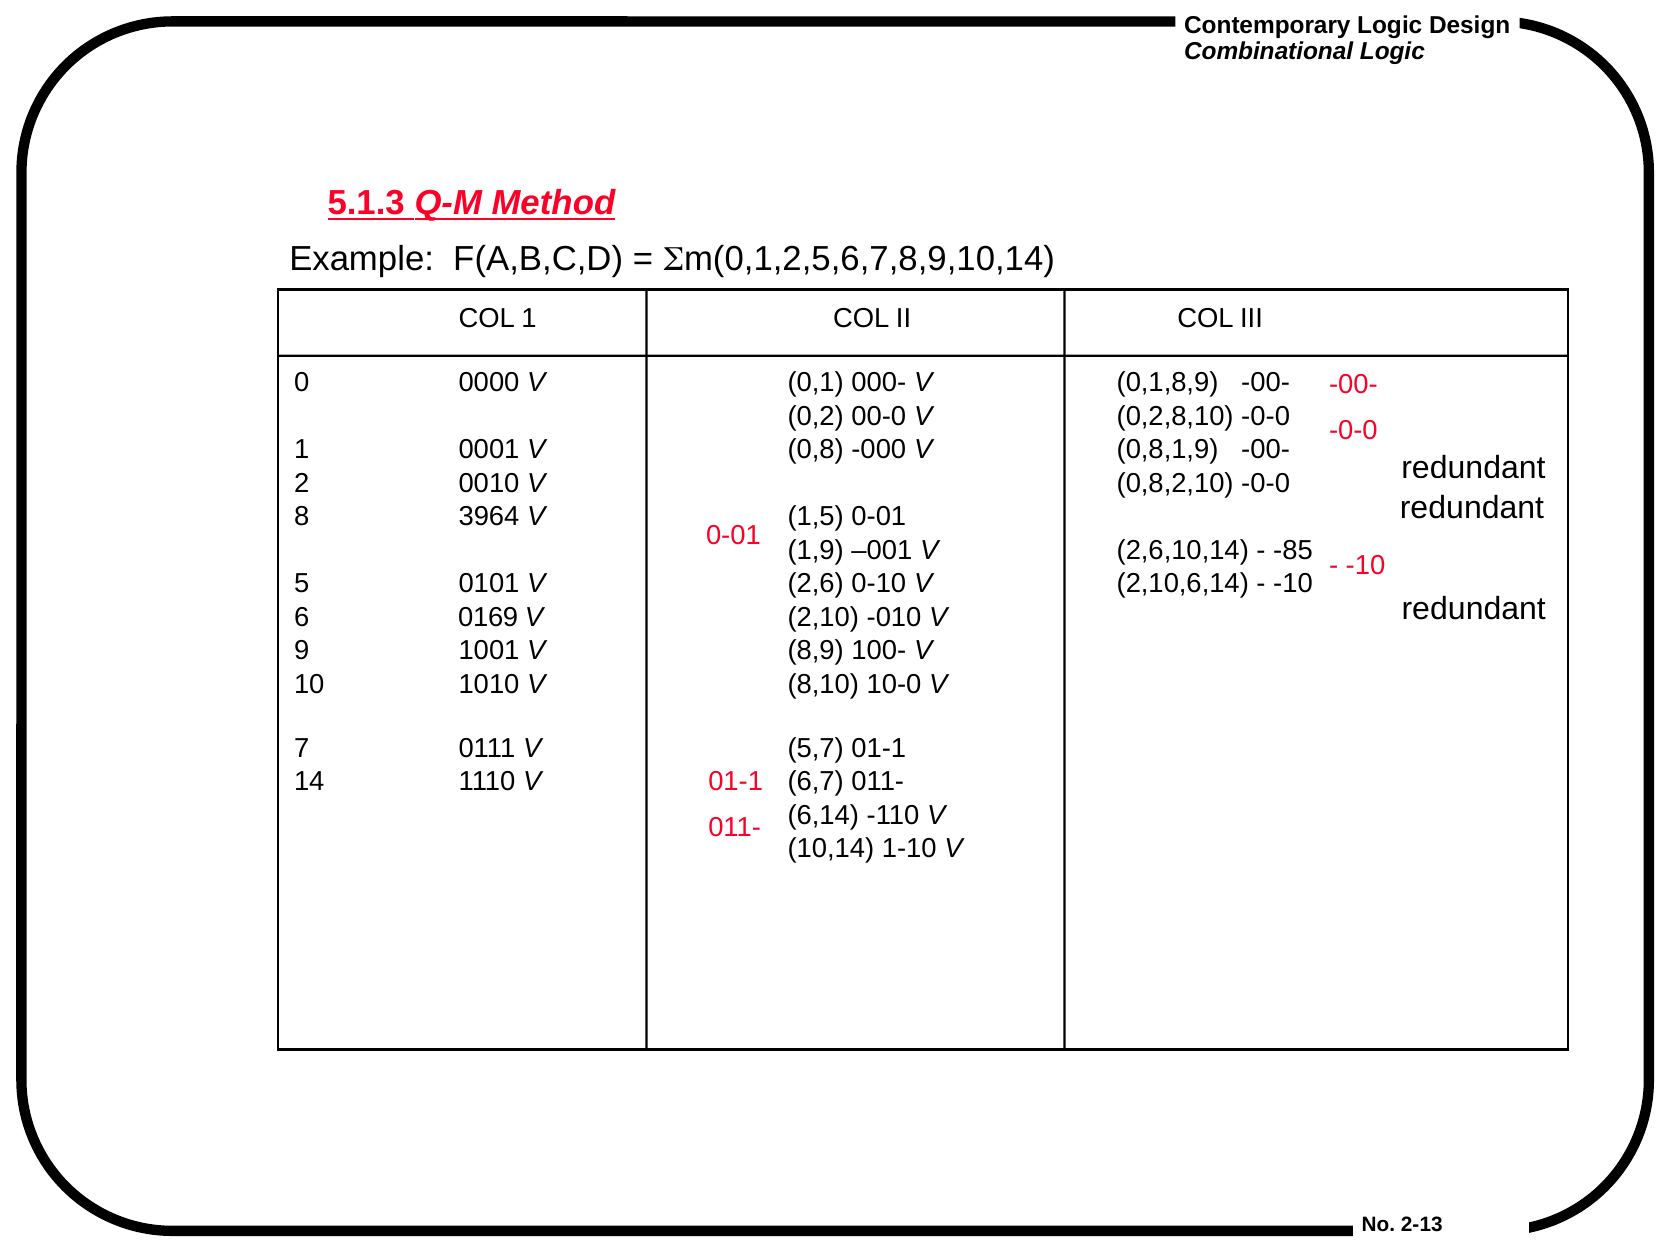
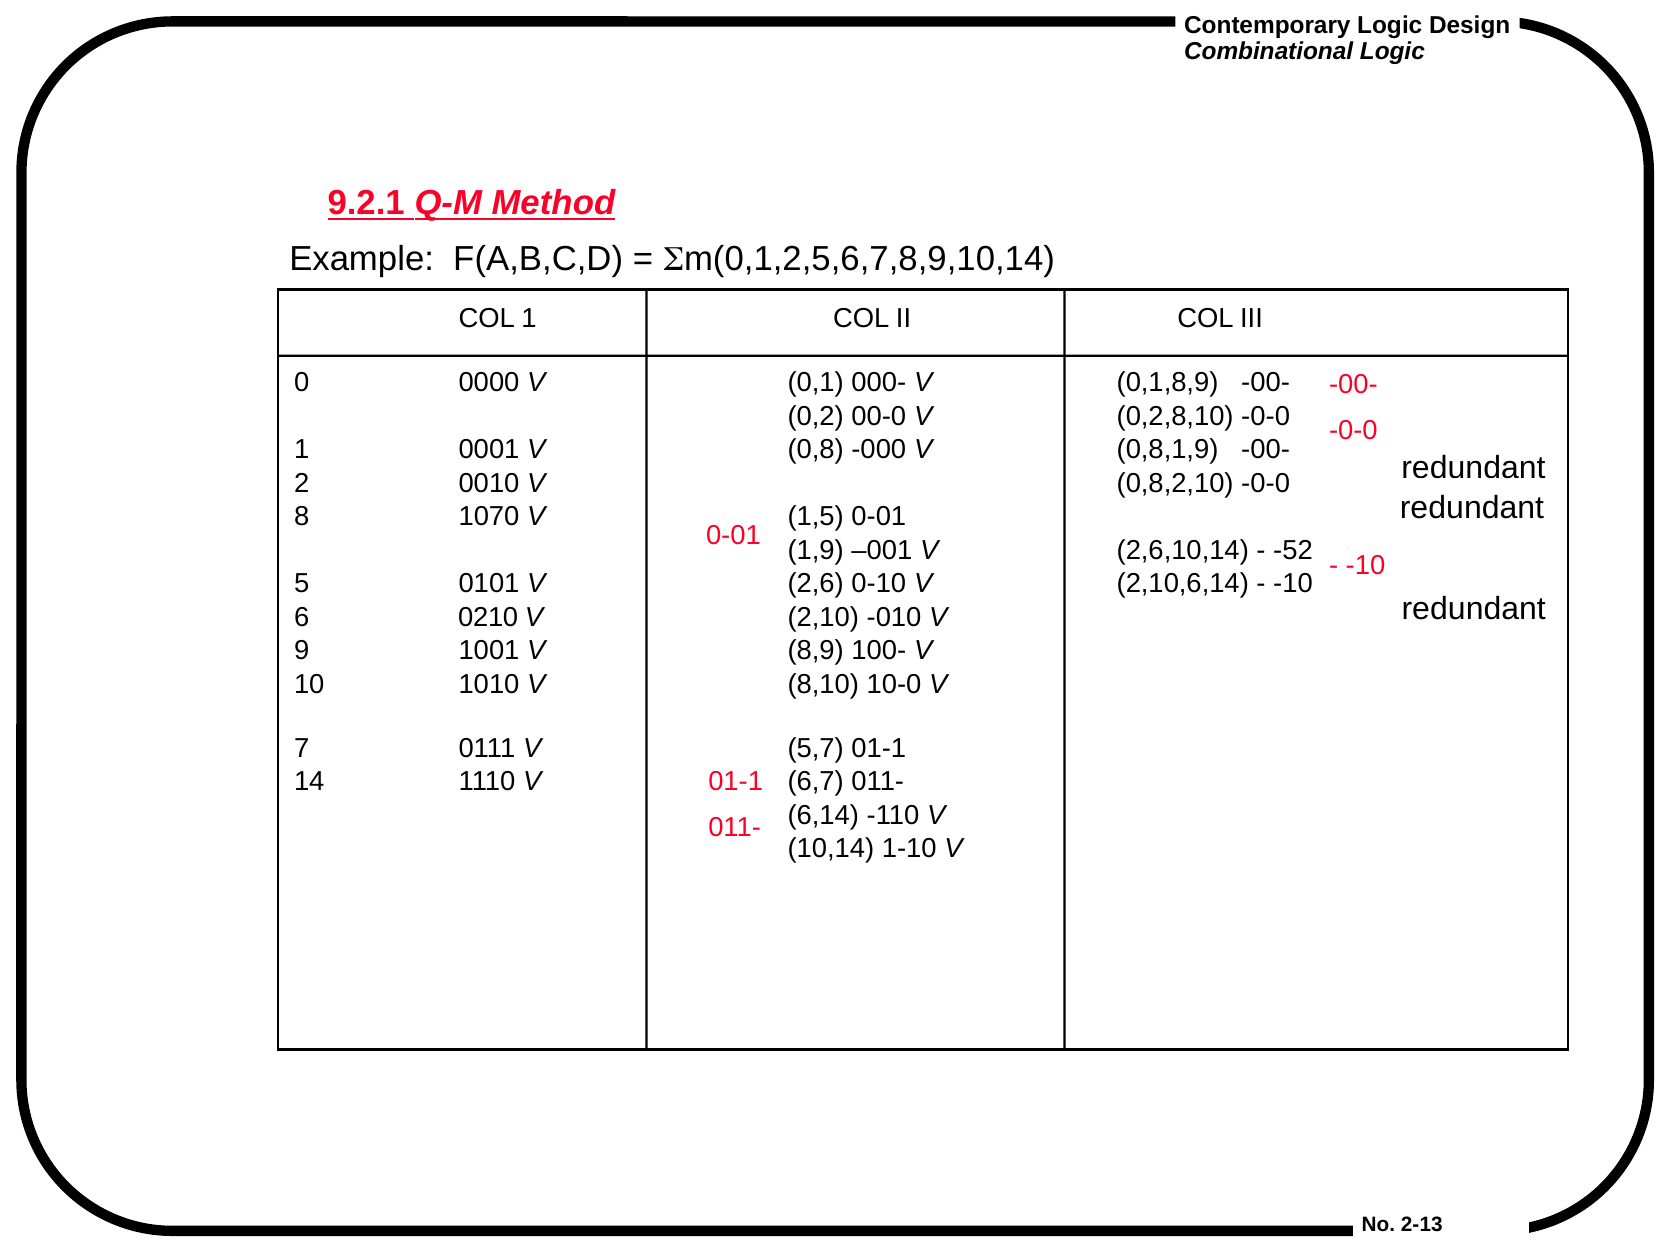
5.1.3: 5.1.3 -> 9.2.1 (366, 203)
3964: 3964 -> 1070 (489, 517)
-85: -85 -> -52 (1293, 550)
0169: 0169 -> 0210 (488, 617)
